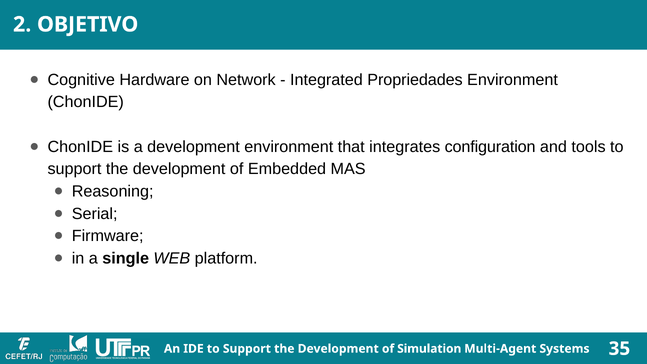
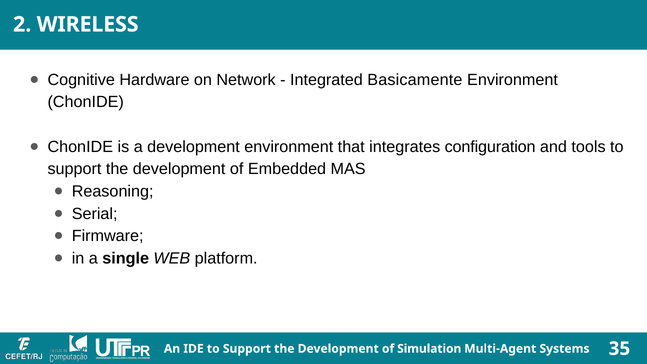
OBJETIVO: OBJETIVO -> WIRELESS (88, 24)
Propriedades: Propriedades -> Basicamente (415, 80)
